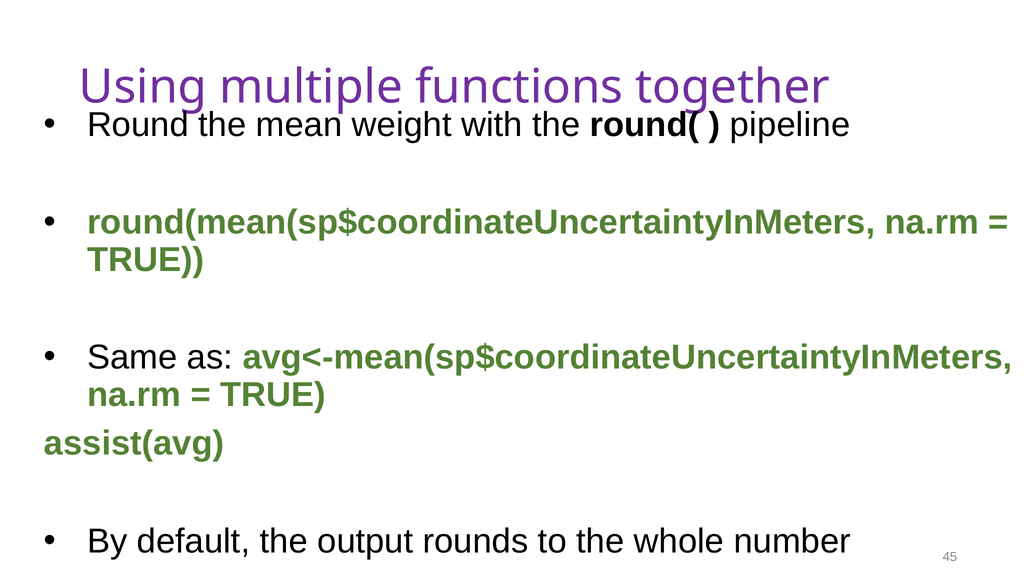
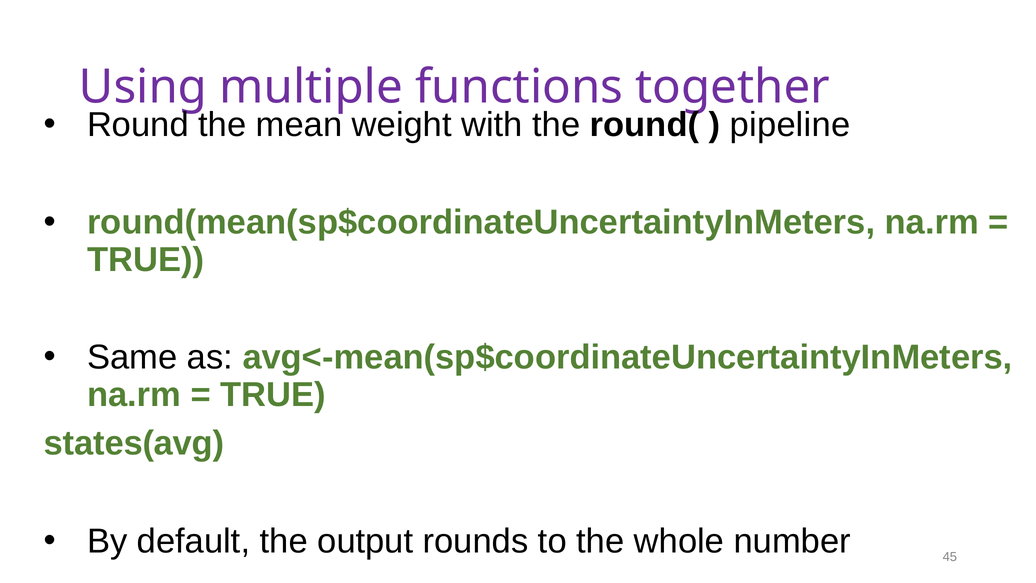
assist(avg: assist(avg -> states(avg (134, 443)
